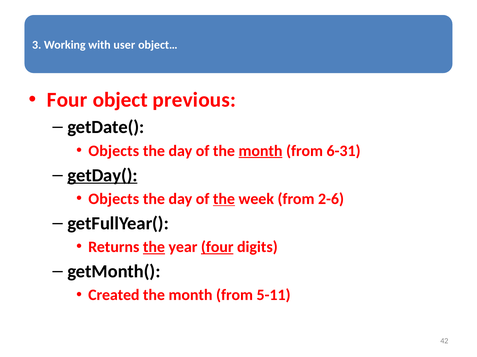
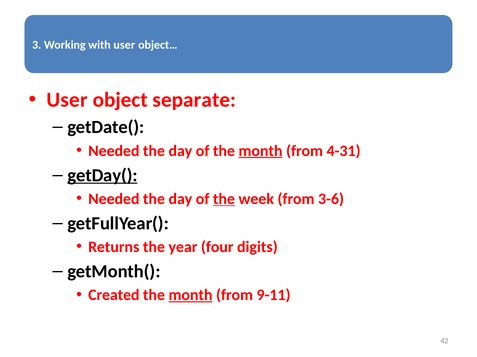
Four: Four -> User (67, 100)
previous: previous -> separate (194, 100)
Objects: Objects -> Needed (114, 151)
6-31: 6-31 -> 4-31 (344, 151)
Objects: Objects -> Needed (114, 199)
2-6: 2-6 -> 3-6 (331, 199)
the underline: present -> none (154, 247)
four underline: present -> none (217, 247)
month underline: none -> present (191, 296)
5-11: 5-11 -> 9-11 (274, 296)
